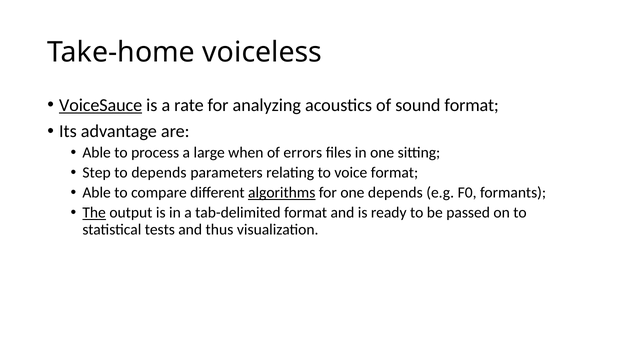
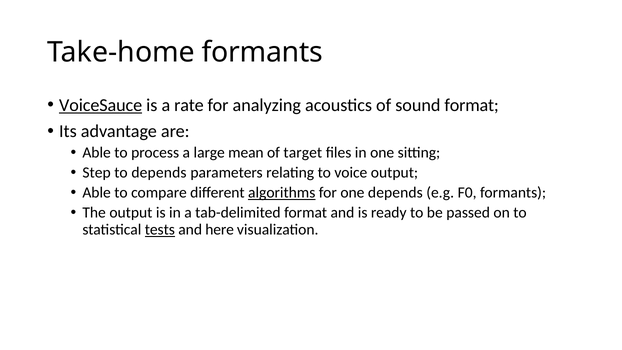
Take-home voiceless: voiceless -> formants (262, 52)
when: when -> mean (246, 153)
errors: errors -> target (303, 153)
voice format: format -> output (394, 173)
The underline: present -> none (94, 213)
tests underline: none -> present (160, 230)
thus: thus -> here (220, 230)
